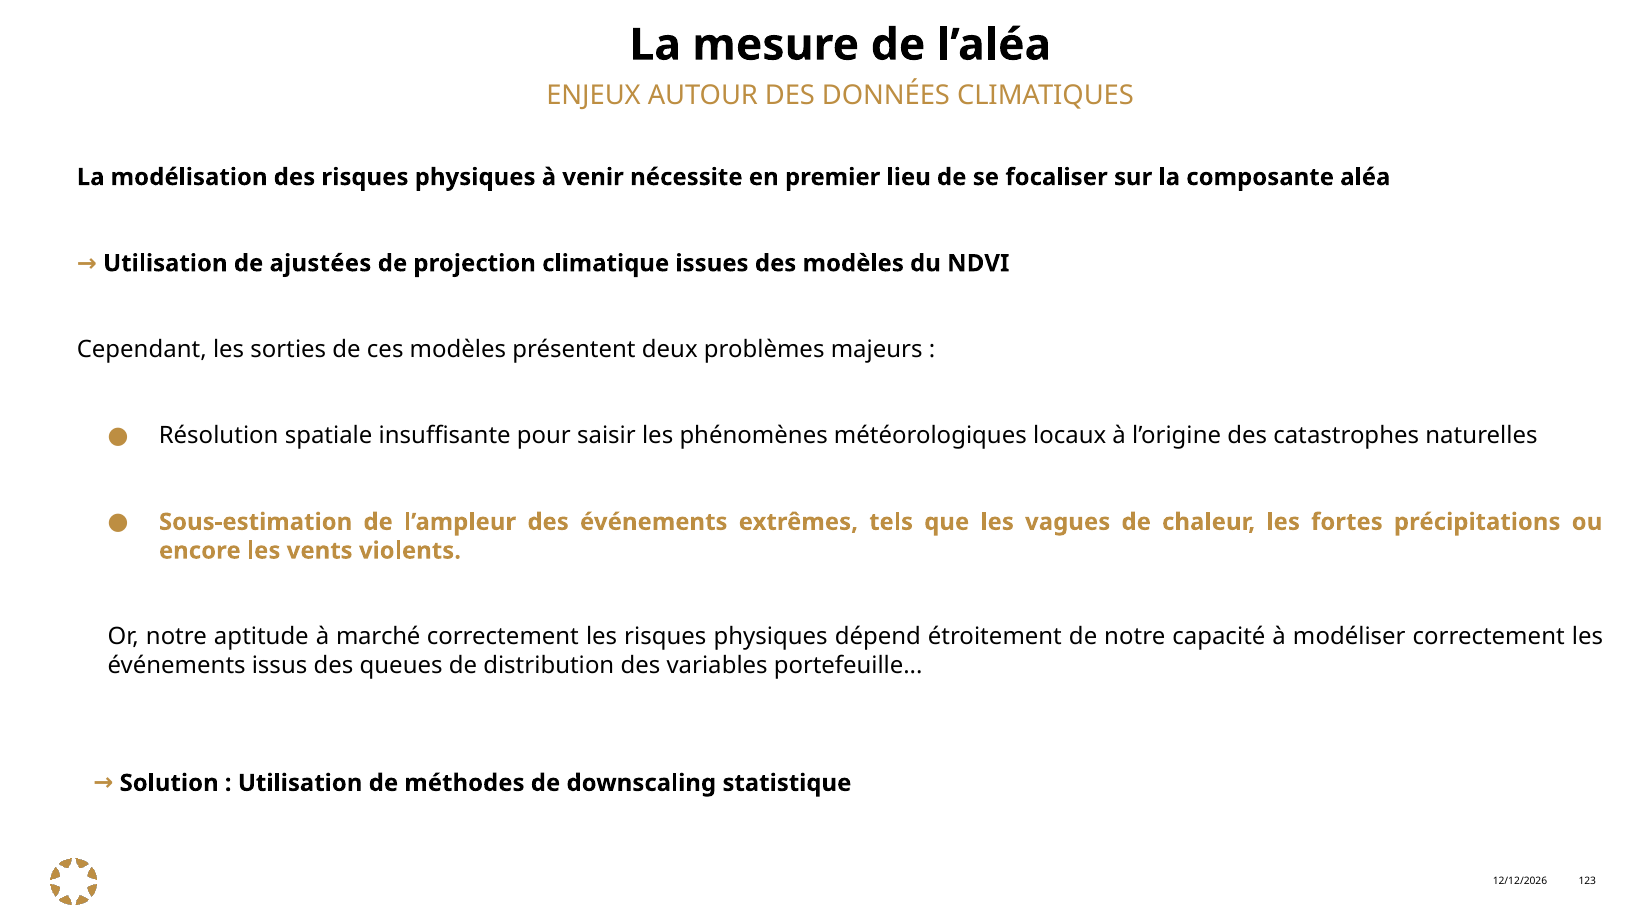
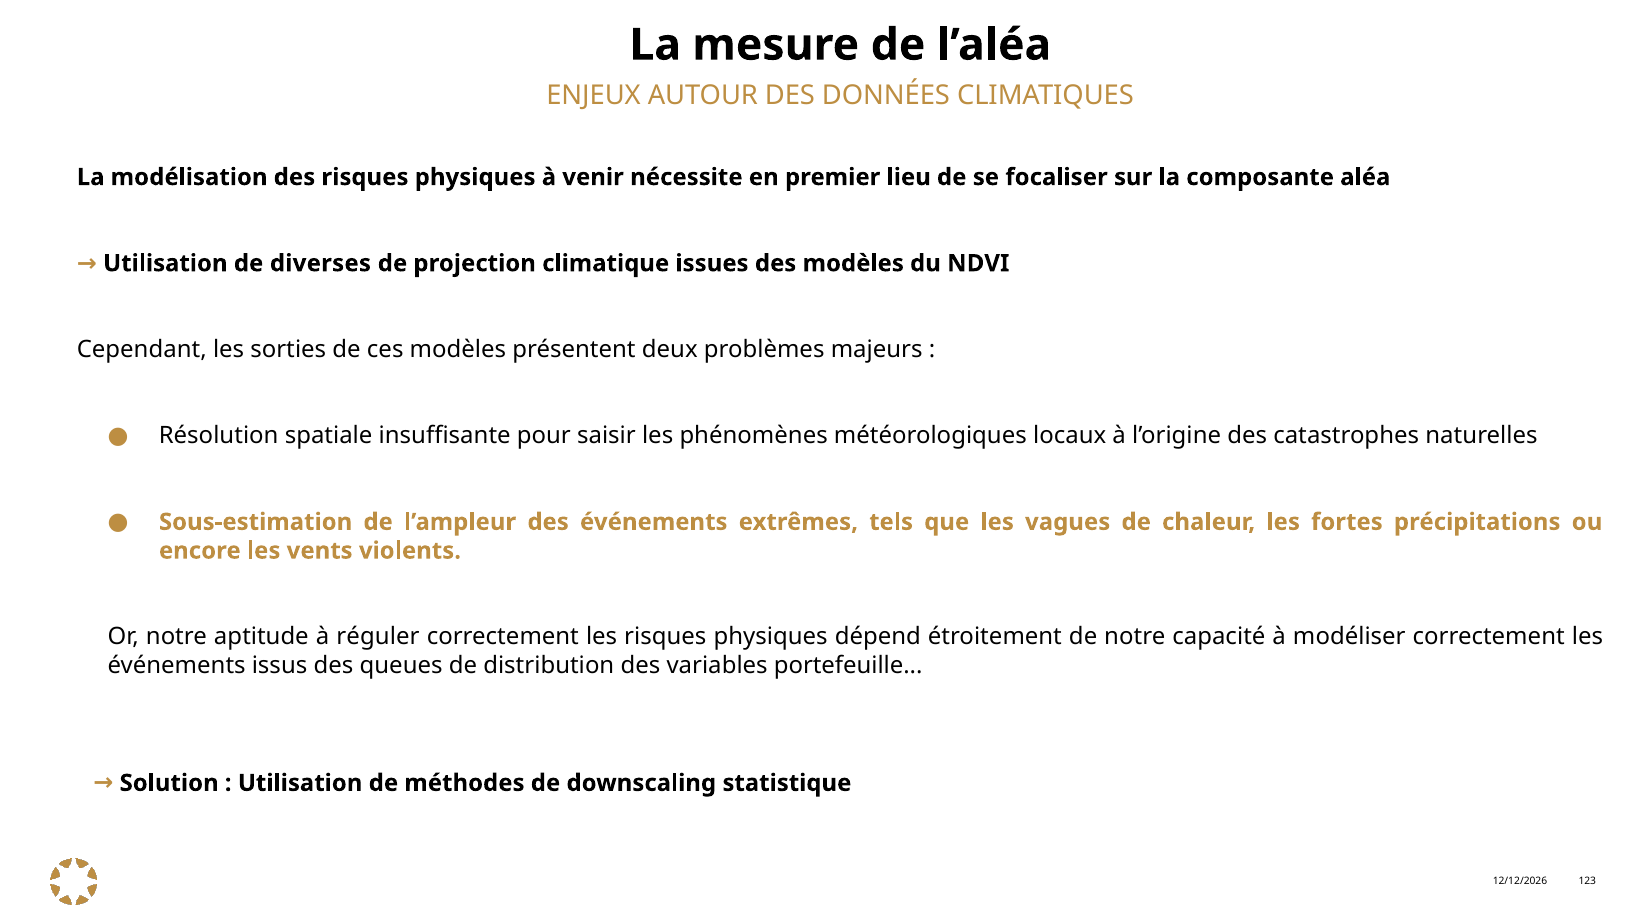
ajustées: ajustées -> diverses (320, 264)
marché: marché -> réguler (378, 637)
